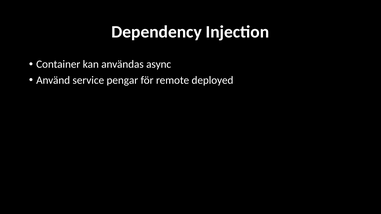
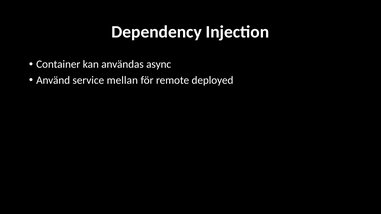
pengar: pengar -> mellan (122, 80)
